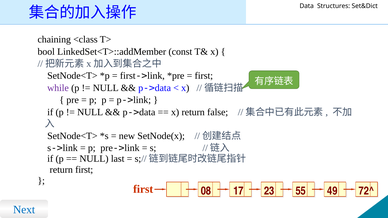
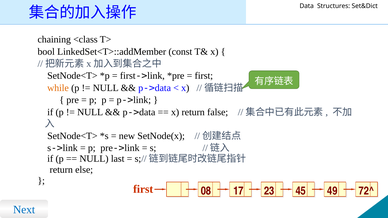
while colour: purple -> orange (58, 88)
return first: first -> else (84, 170)
55: 55 -> 45 (301, 191)
